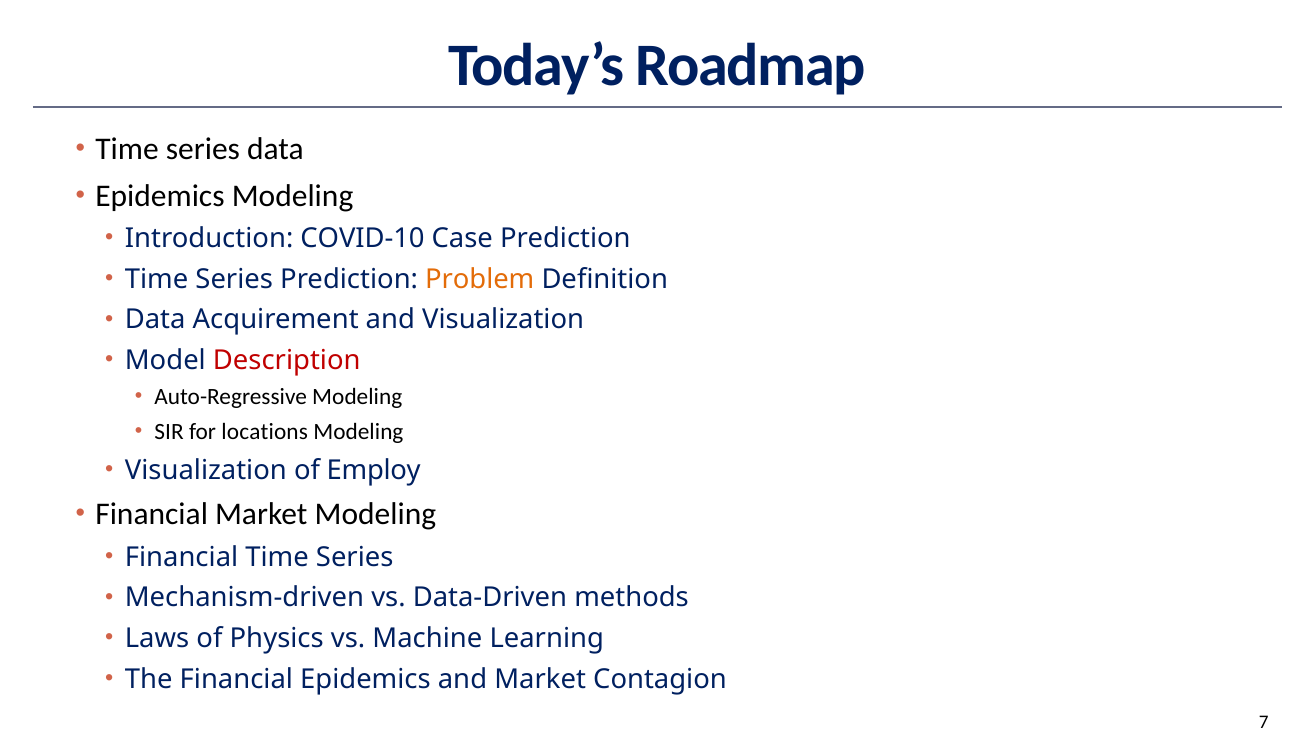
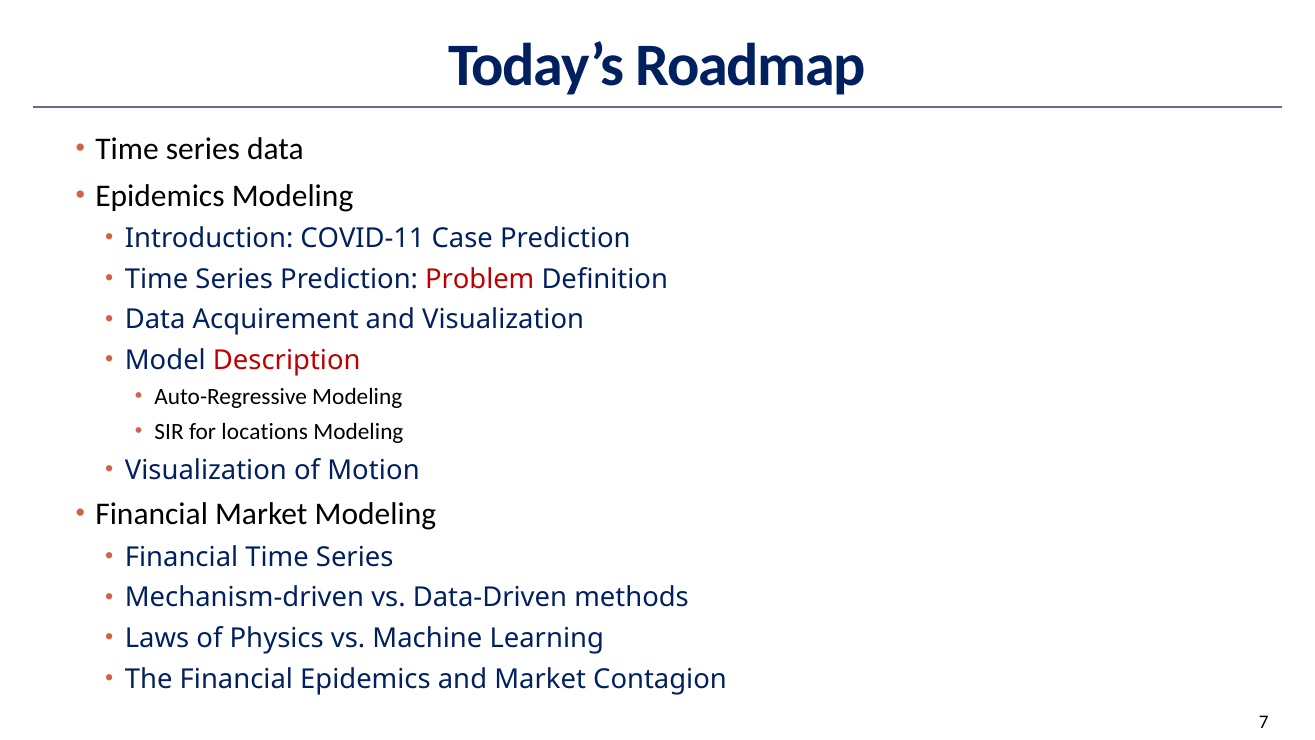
COVID-10: COVID-10 -> COVID-11 (362, 239)
Problem colour: orange -> red (480, 279)
Employ: Employ -> Motion (374, 470)
